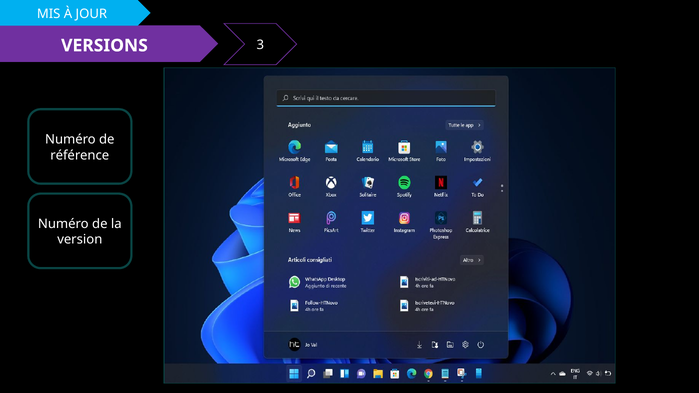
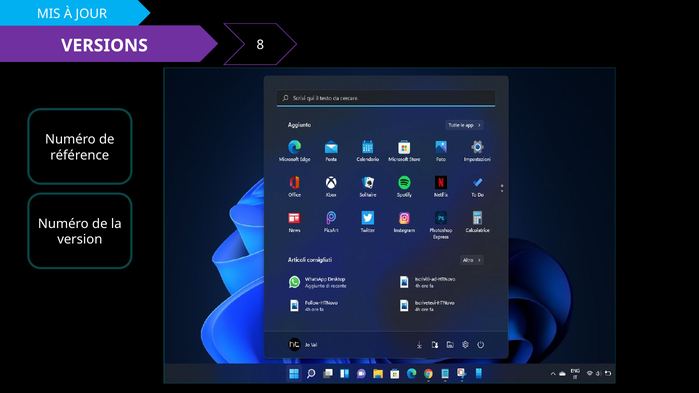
3: 3 -> 8 (260, 45)
